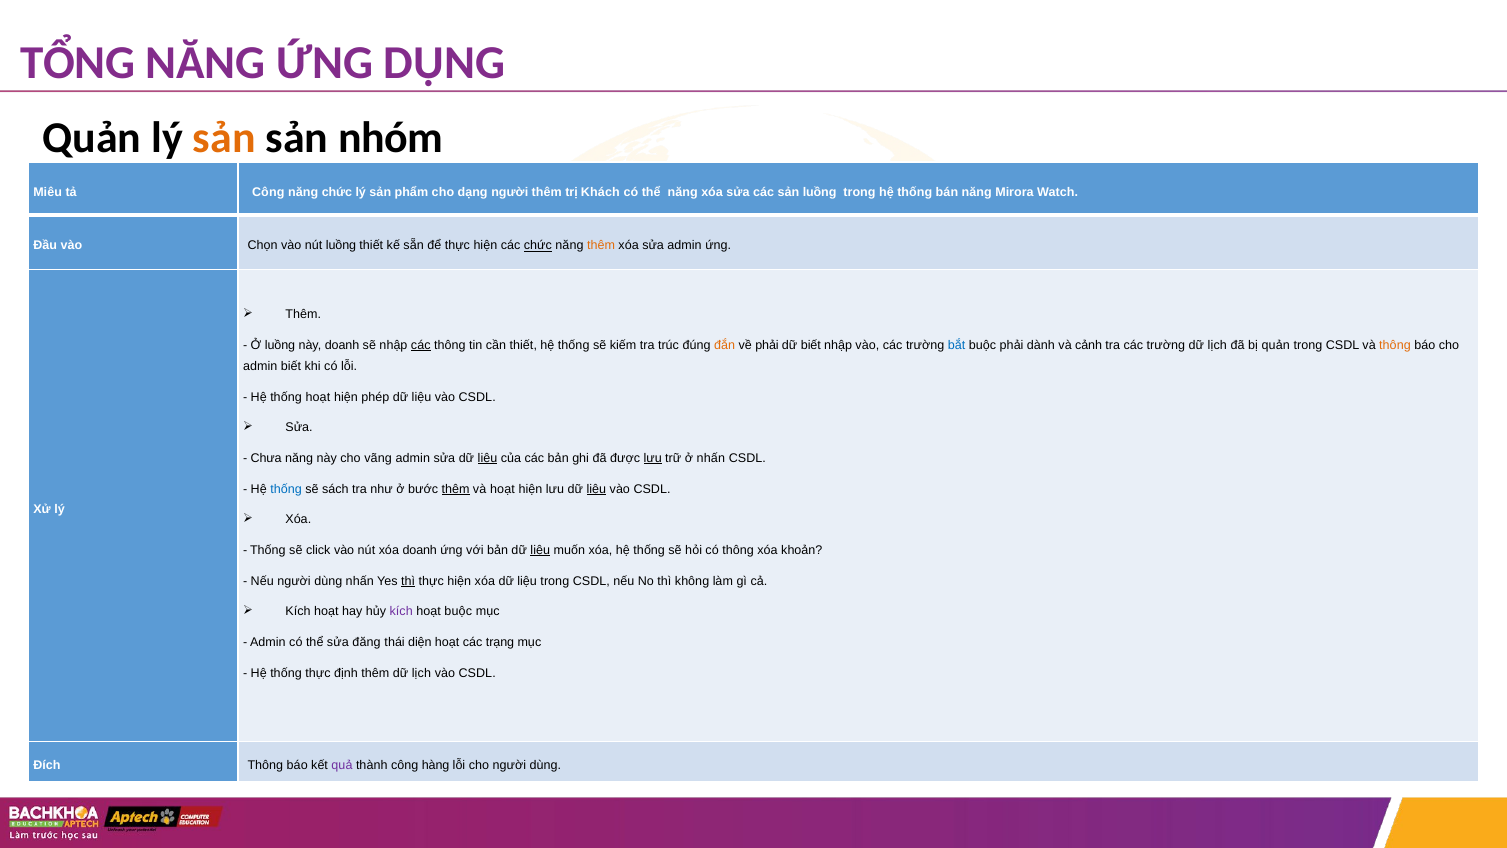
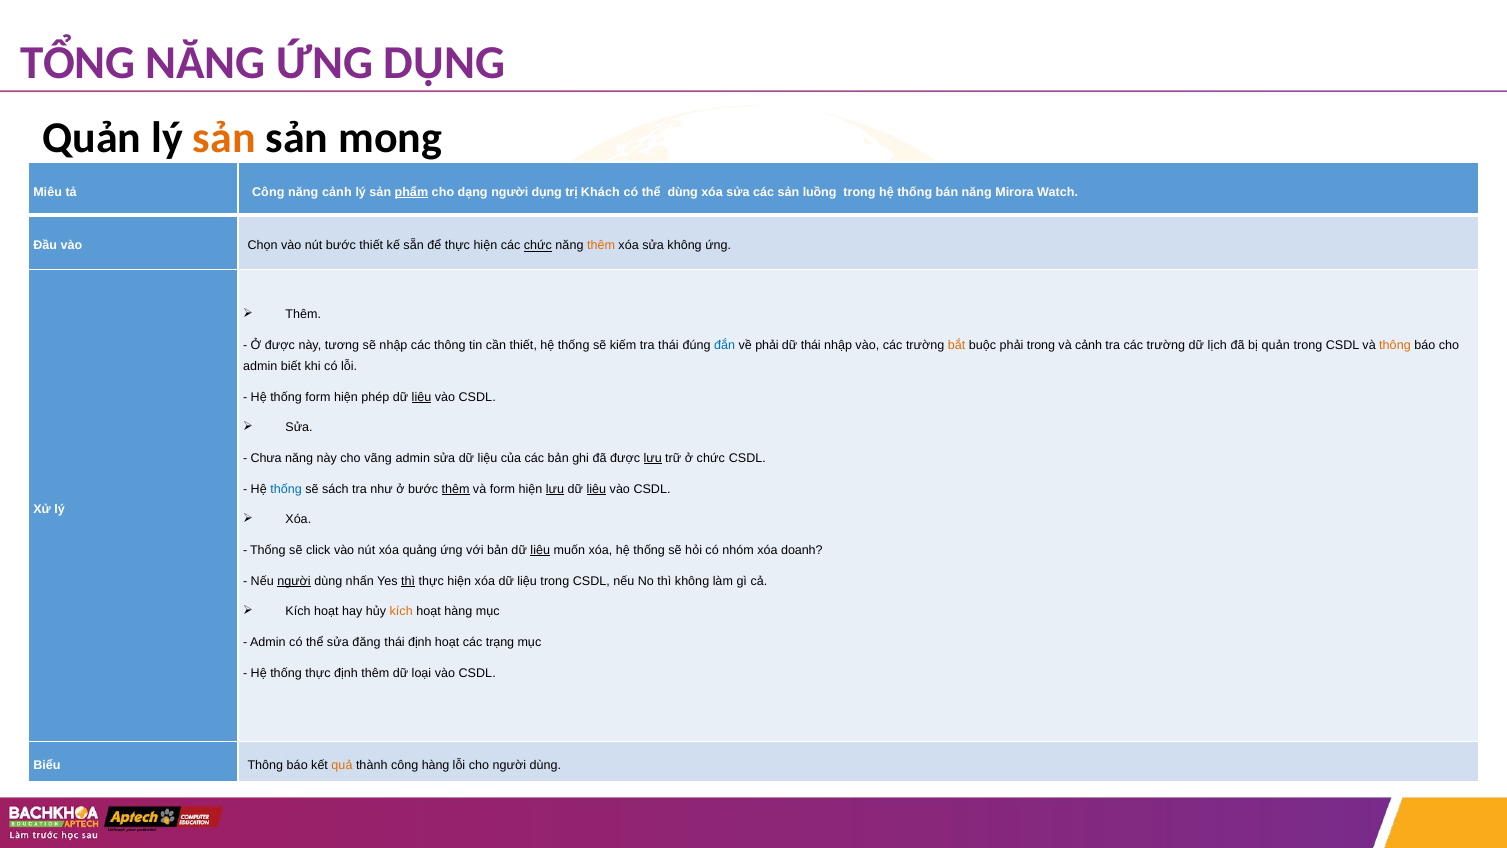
nhóm: nhóm -> mong (390, 138)
năng chức: chức -> cảnh (337, 192)
phẩm underline: none -> present (411, 192)
người thêm: thêm -> dụng (547, 192)
thể năng: năng -> dùng (683, 192)
nút luồng: luồng -> bước (341, 246)
sửa admin: admin -> không (685, 246)
Ở luồng: luồng -> được (280, 345)
này doanh: doanh -> tương (342, 345)
các underline: present -> none (421, 345)
tra trúc: trúc -> thái (668, 345)
đắn colour: orange -> blue (725, 345)
dữ biết: biết -> thái (811, 345)
bắt colour: blue -> orange (957, 345)
phải dành: dành -> trong (1041, 345)
thống hoạt: hoạt -> form (318, 397)
liệu underline: none -> present (421, 397)
liệu underline: present -> none (488, 458)
ở nhấn: nhấn -> chức (711, 458)
và hoạt: hoạt -> form (503, 489)
lưu underline: none -> present (555, 489)
xóa doanh: doanh -> quảng (420, 550)
có thông: thông -> nhóm (738, 550)
khoản: khoản -> doanh (802, 550)
người underline: none -> present (294, 581)
kích colour: purple -> orange (401, 612)
hoạt buộc: buộc -> hàng (458, 612)
thái diện: diện -> định (420, 642)
thêm dữ lịch: lịch -> loại (421, 673)
Đích: Đích -> Biểu (47, 765)
quả colour: purple -> orange (342, 765)
